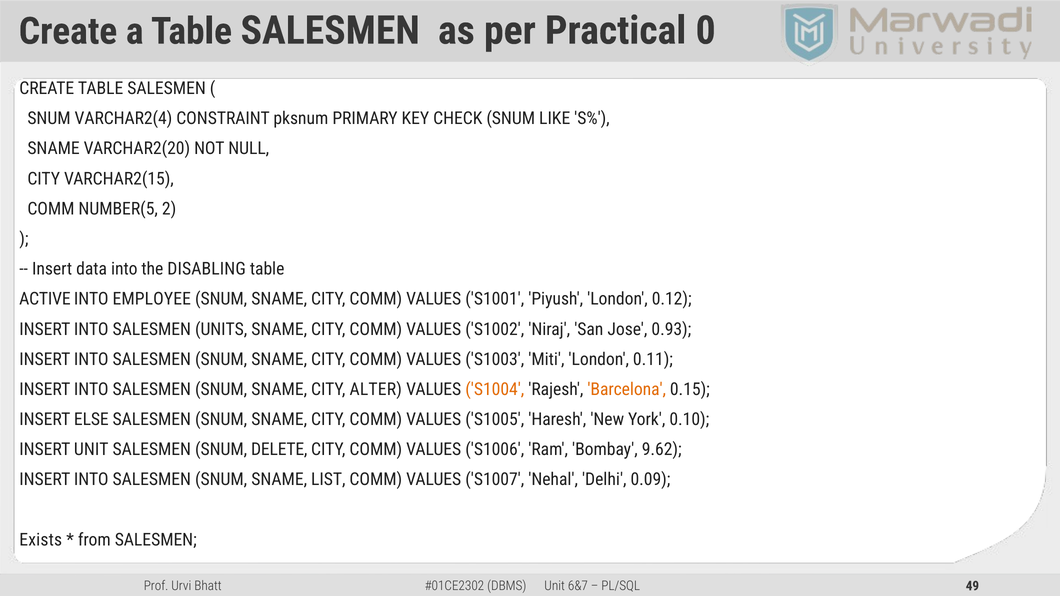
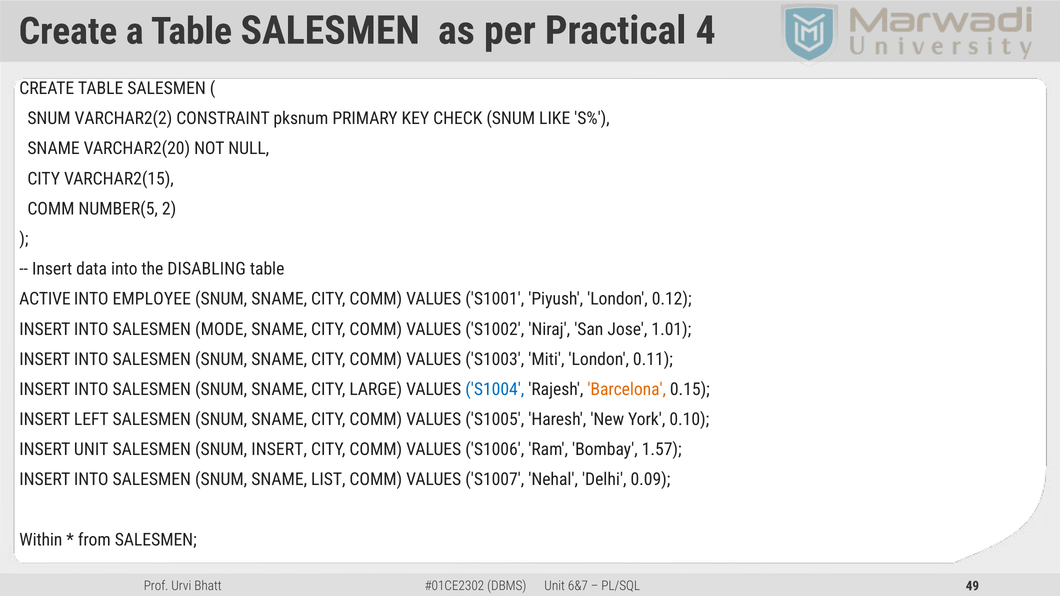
0: 0 -> 4 (706, 31)
VARCHAR2(4: VARCHAR2(4 -> VARCHAR2(2 (123, 119)
UNITS: UNITS -> MODE (221, 329)
0.93: 0.93 -> 1.01 (671, 329)
ALTER: ALTER -> LARGE (376, 390)
S1004 colour: orange -> blue (495, 390)
ELSE: ELSE -> LEFT (91, 420)
SNUM DELETE: DELETE -> INSERT (279, 450)
9.62: 9.62 -> 1.57 (662, 450)
Exists: Exists -> Within (41, 540)
